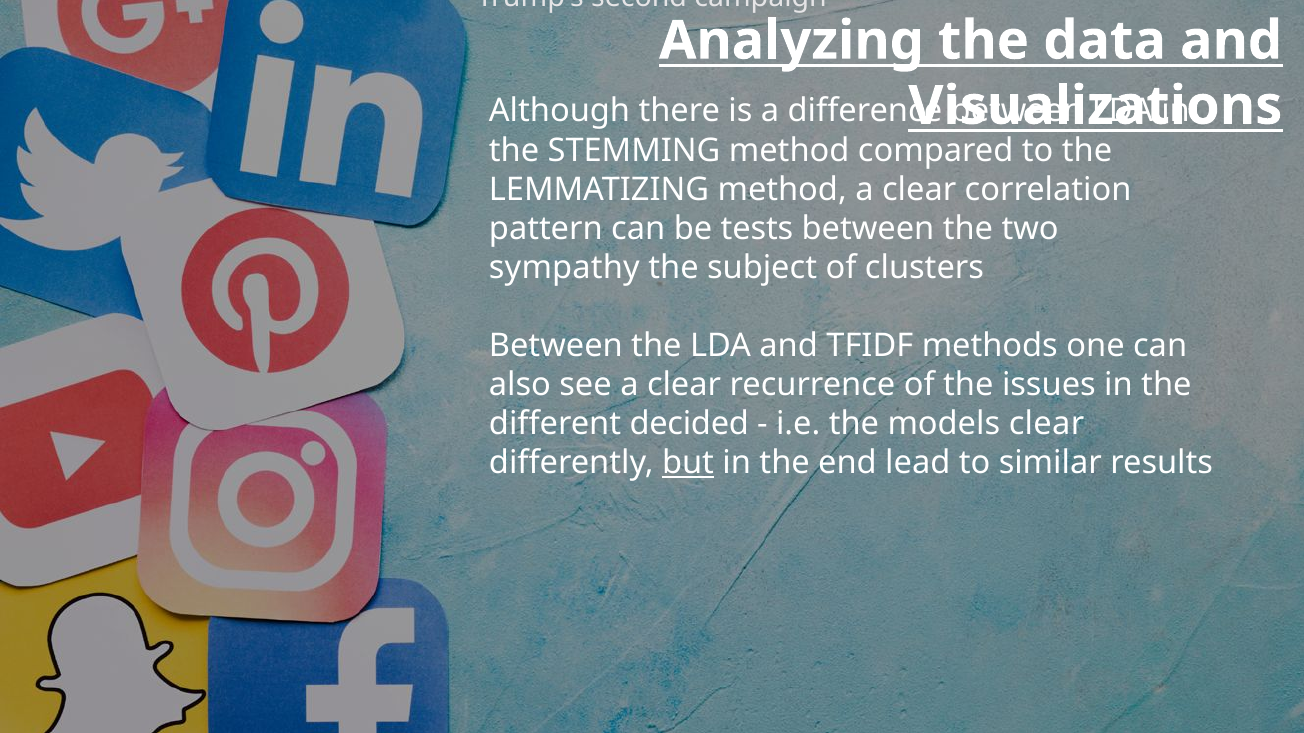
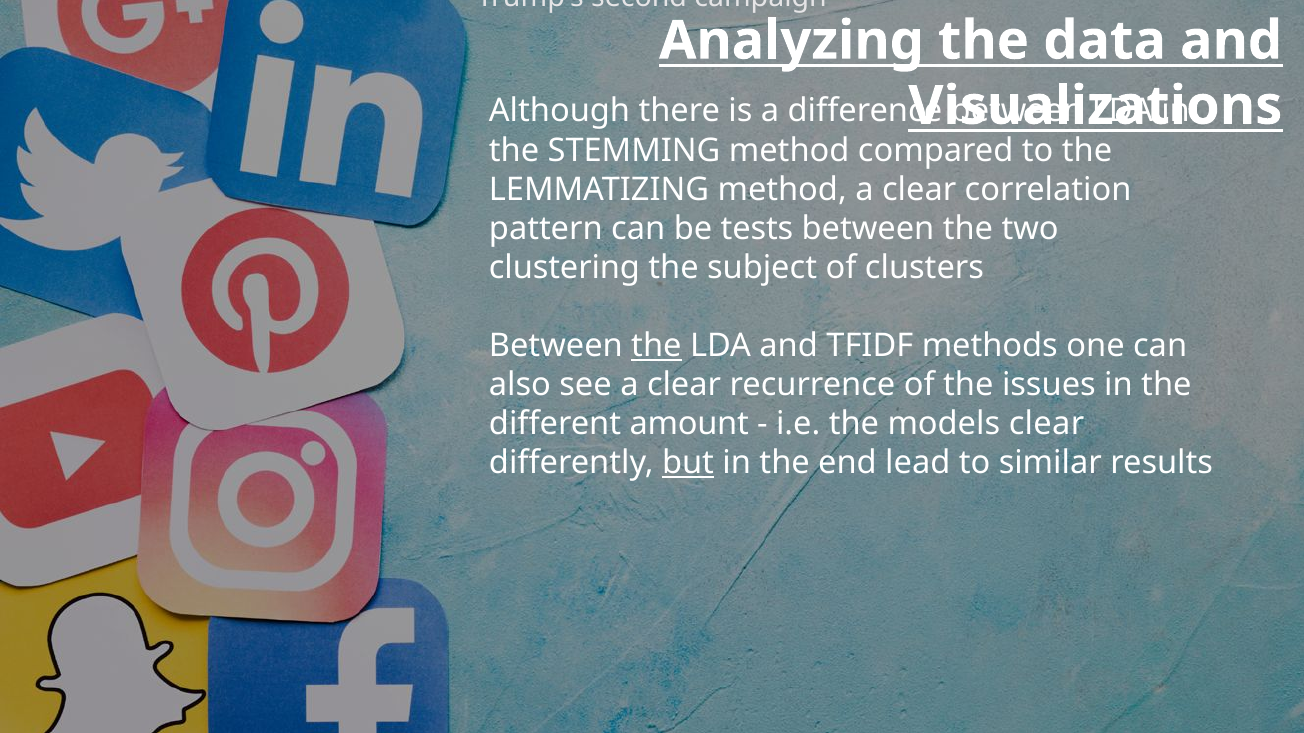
sympathy: sympathy -> clustering (564, 268)
the underline: none -> present (656, 346)
decided: decided -> amount (689, 424)
